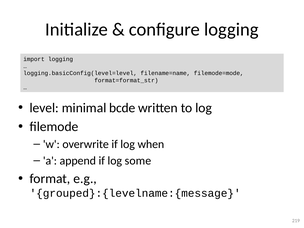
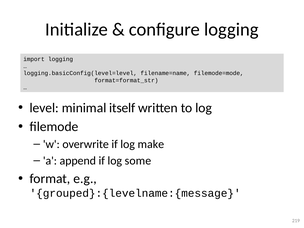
bcde: bcde -> itself (122, 108)
when: when -> make (151, 144)
